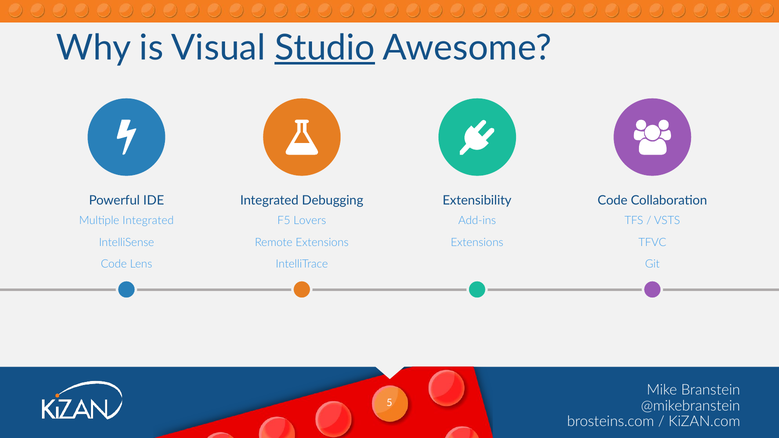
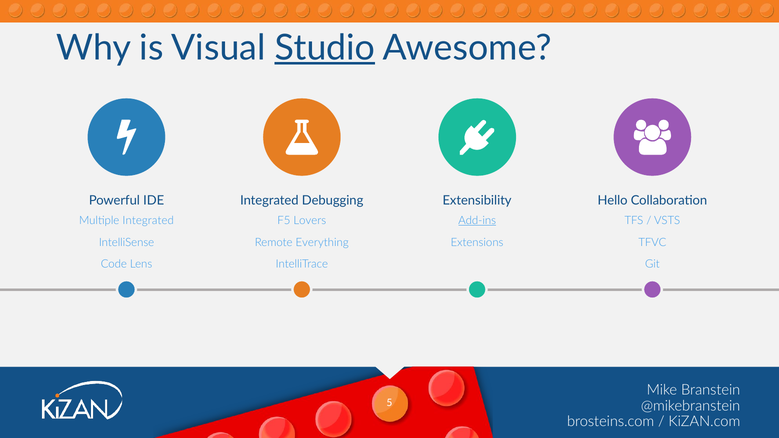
Debugging Code: Code -> Hello (613, 200)
Add-ins underline: none -> present (477, 221)
Remote Extensions: Extensions -> Everything (322, 242)
